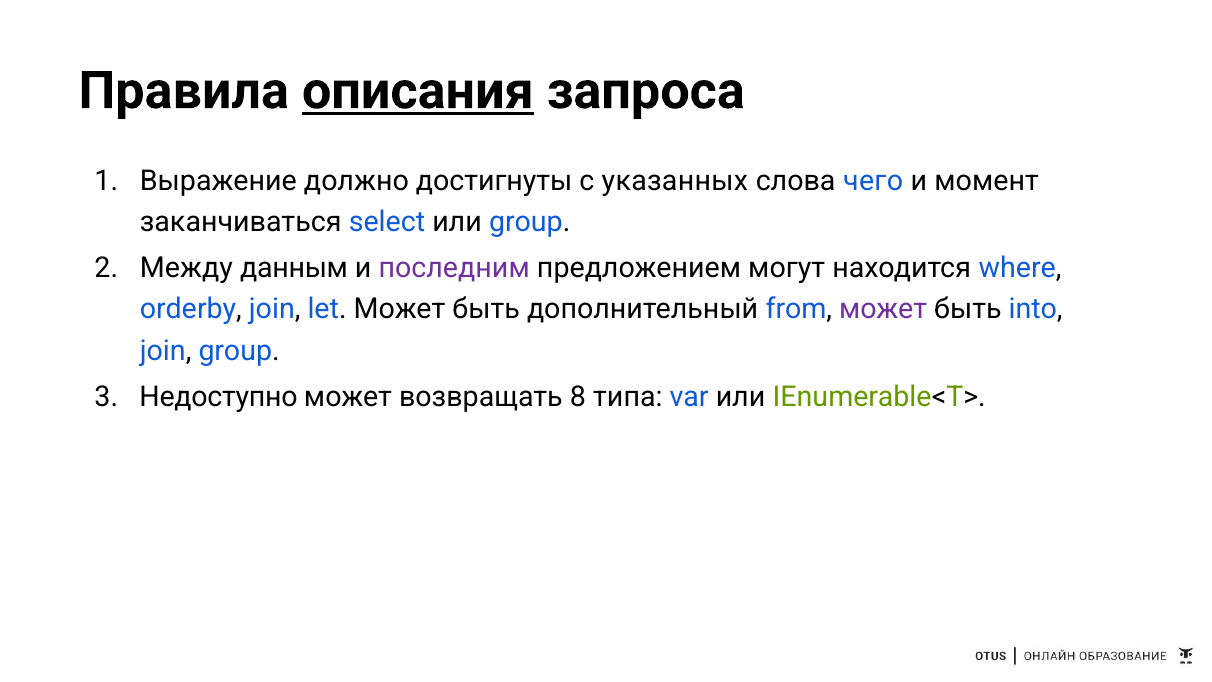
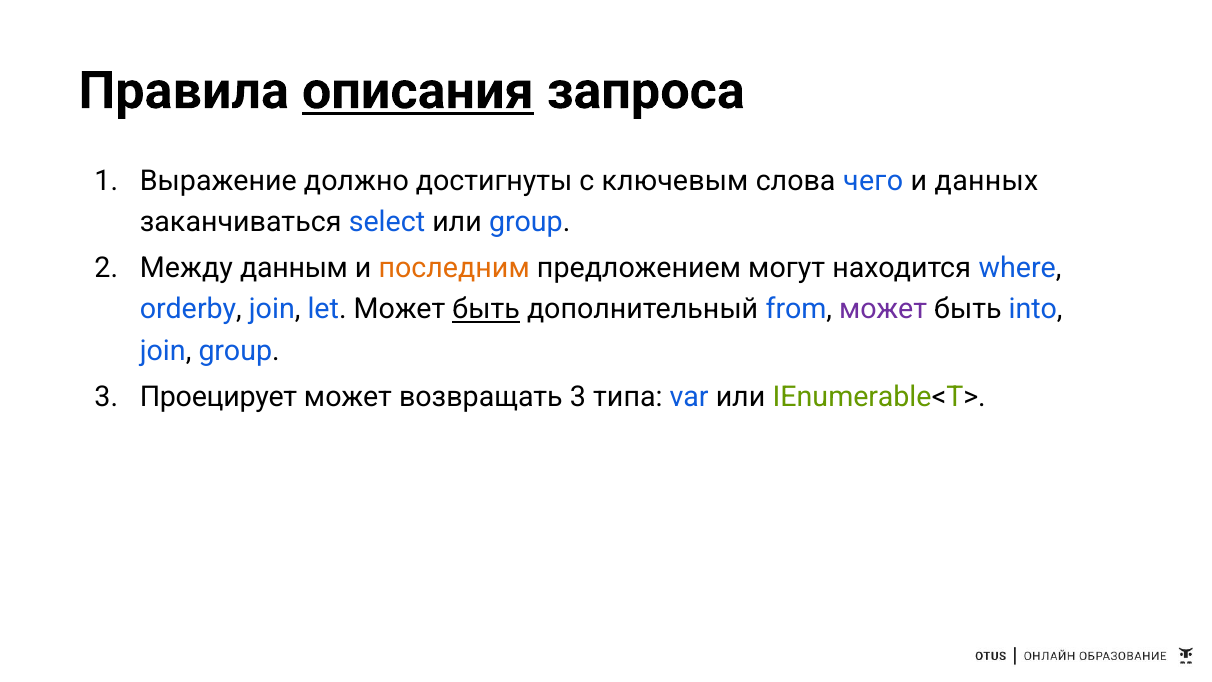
указанных: указанных -> ключевым (675, 181)
момент: момент -> данных (987, 181)
последним colour: purple -> orange (454, 268)
быть underline: none -> present (486, 309)
Недоступно: Недоступно -> Проецирует (219, 397)
возвращать 8: 8 -> 3 (578, 397)
